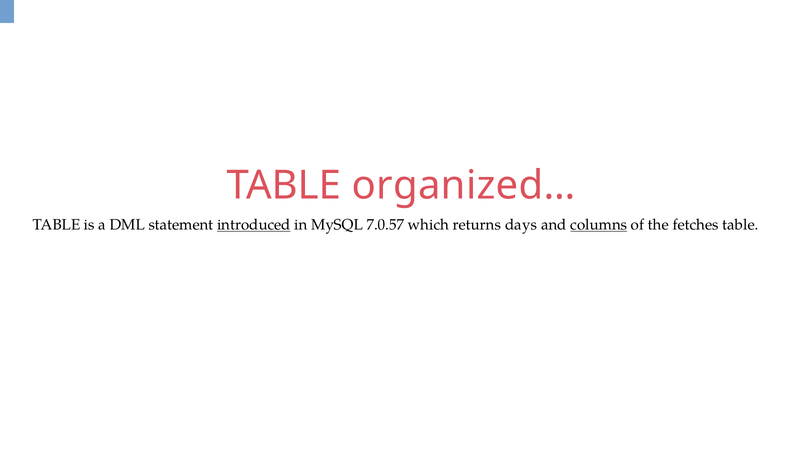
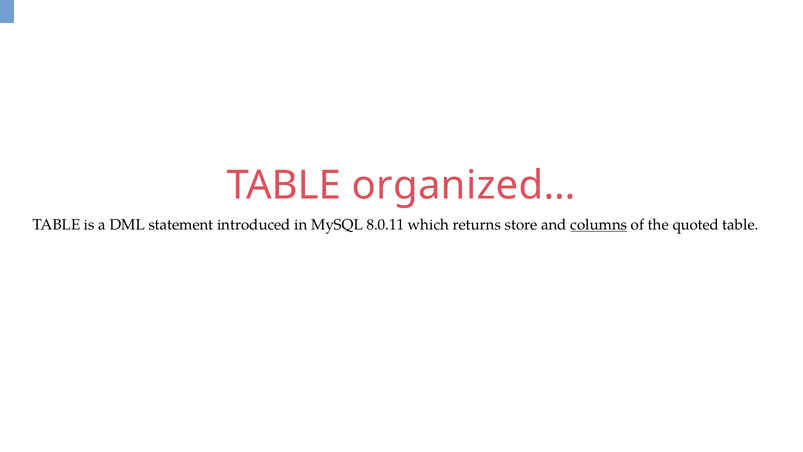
introduced underline: present -> none (254, 225)
7.0.57: 7.0.57 -> 8.0.11 (385, 225)
days: days -> store (521, 225)
fetches: fetches -> quoted (696, 225)
